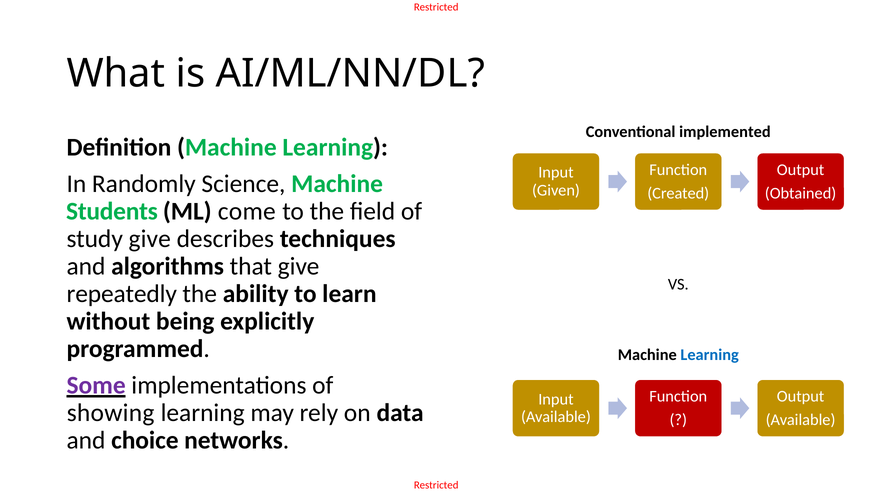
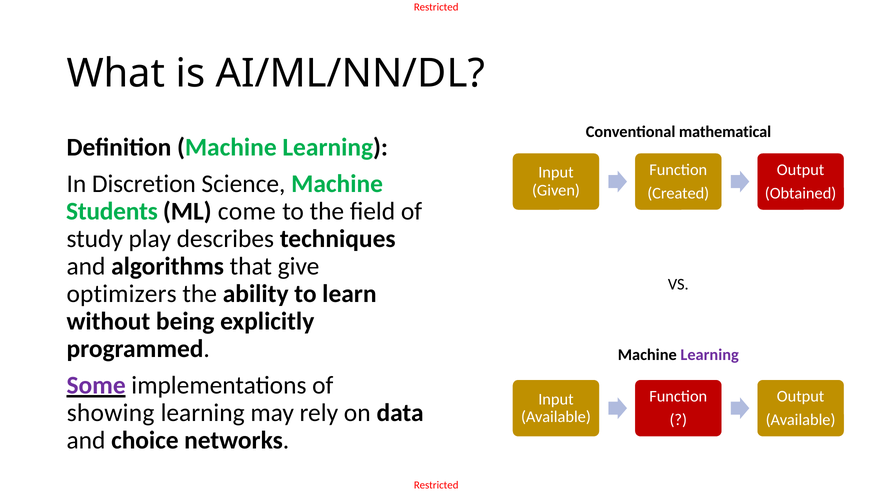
implemented: implemented -> mathematical (725, 132)
Randomly: Randomly -> Discretion (144, 184)
study give: give -> play (150, 239)
repeatedly: repeatedly -> optimizers (122, 294)
Learning colour: blue -> purple (710, 355)
